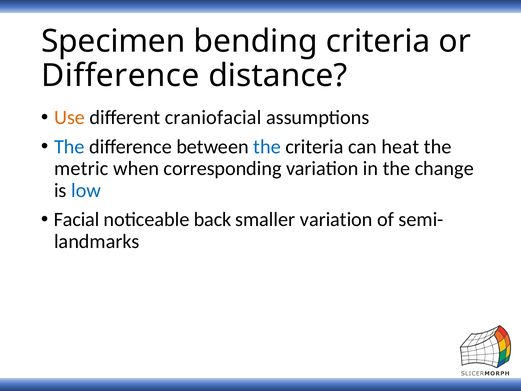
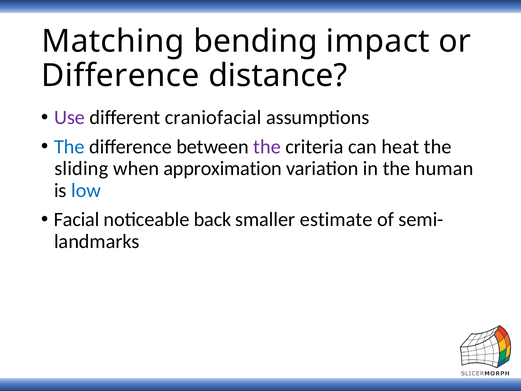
Specimen: Specimen -> Matching (113, 41)
bending criteria: criteria -> impact (378, 41)
Use colour: orange -> purple (70, 117)
the colour: blue -> purple (267, 147)
metric: metric -> sliding (81, 168)
corresponding: corresponding -> approximation (223, 168)
change: change -> human (444, 168)
smaller variation: variation -> estimate (336, 219)
